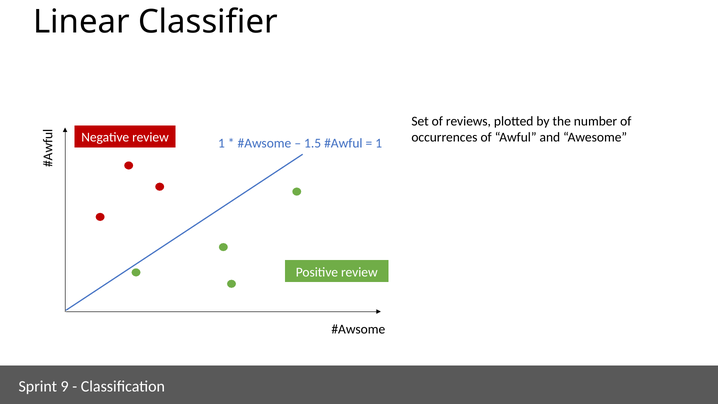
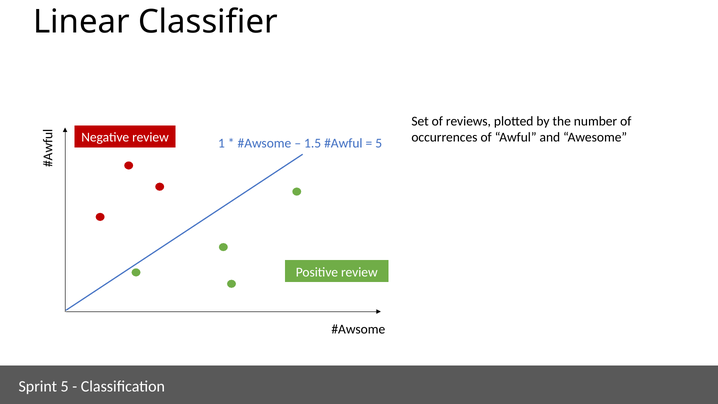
1: 1 -> 5 (379, 143)
Sprint 9: 9 -> 5 (65, 387)
